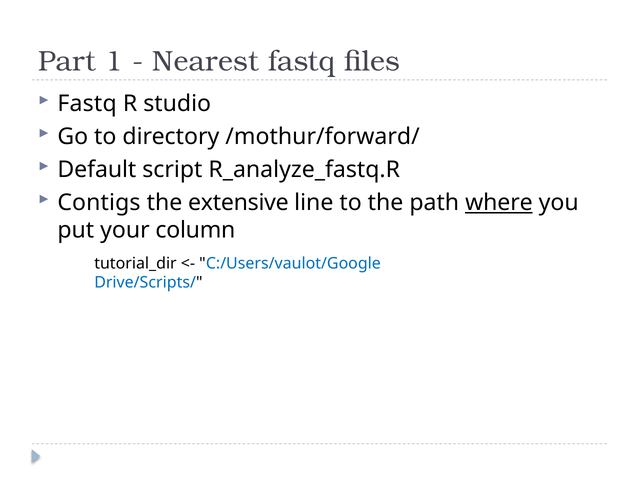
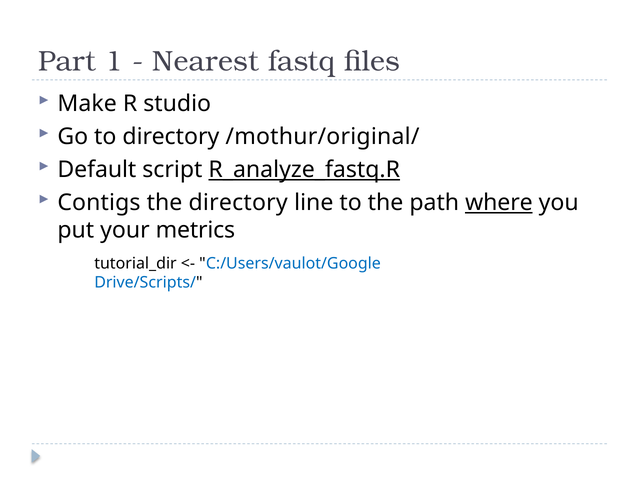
Fastq: Fastq -> Make (87, 104)
/mothur/forward/: /mothur/forward/ -> /mothur/original/ (322, 137)
R_analyze_fastq.R underline: none -> present (304, 170)
the extensive: extensive -> directory (238, 203)
column: column -> metrics (195, 231)
